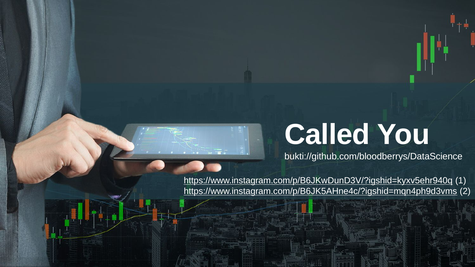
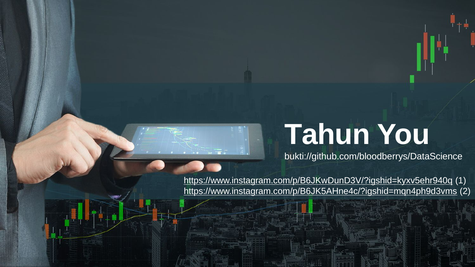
Called: Called -> Tahun (327, 135)
